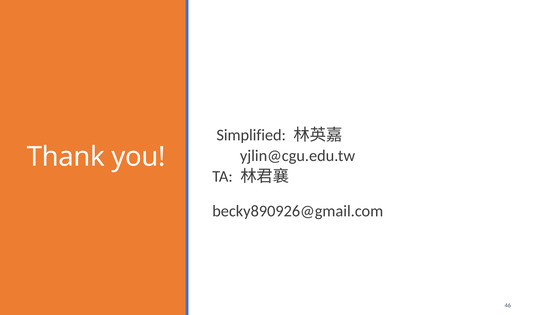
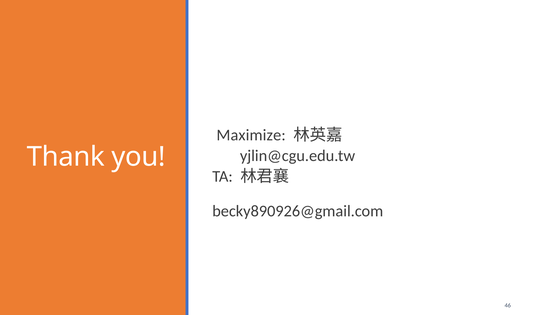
Simplified: Simplified -> Maximize (251, 135)
